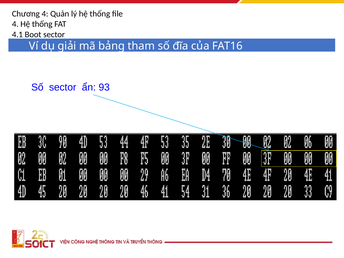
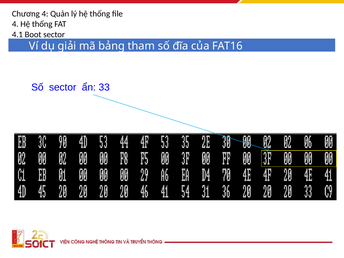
93: 93 -> 33 (104, 87)
